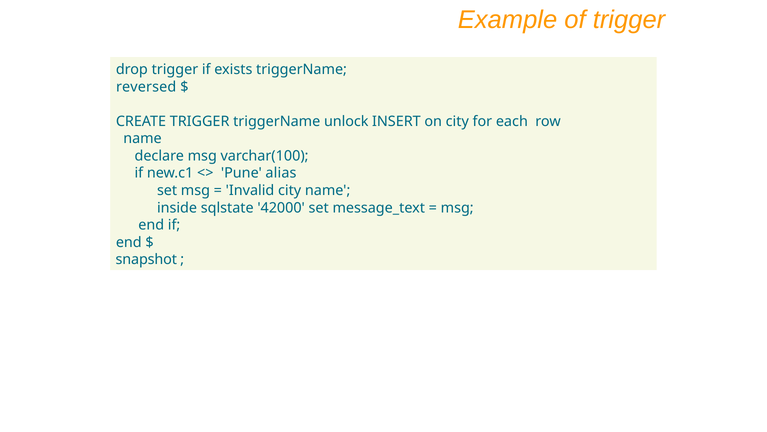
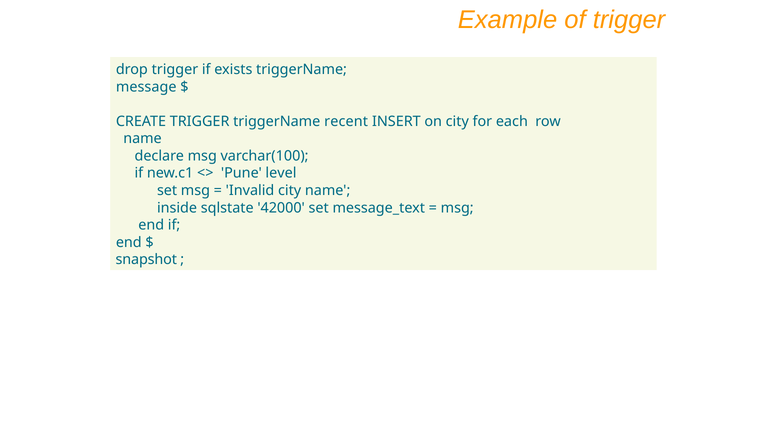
reversed: reversed -> message (146, 87)
unlock: unlock -> recent (346, 121)
alias: alias -> level (281, 173)
